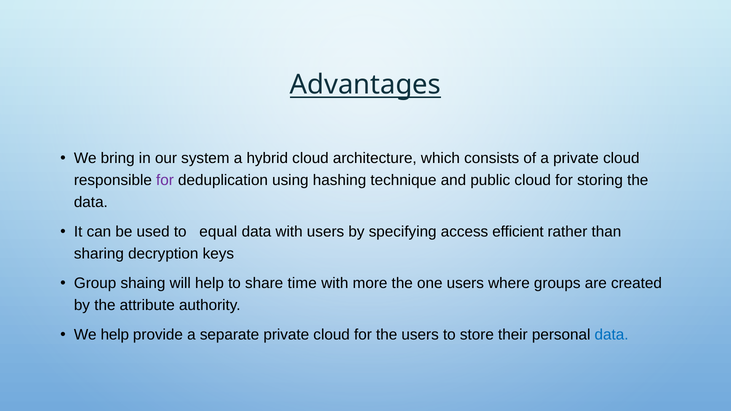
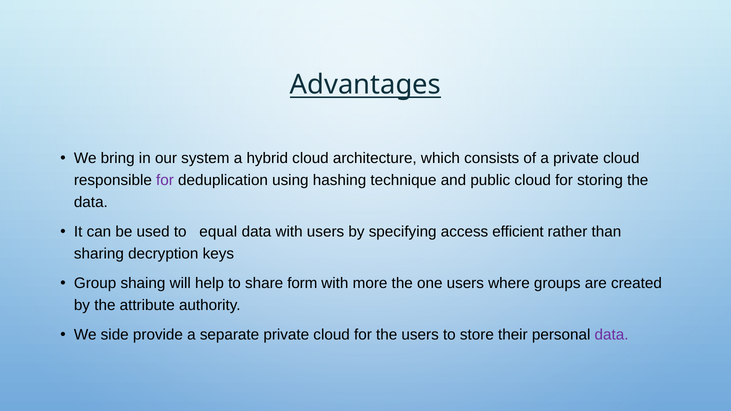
time: time -> form (302, 284)
We help: help -> side (115, 335)
data colour: blue -> purple (612, 335)
